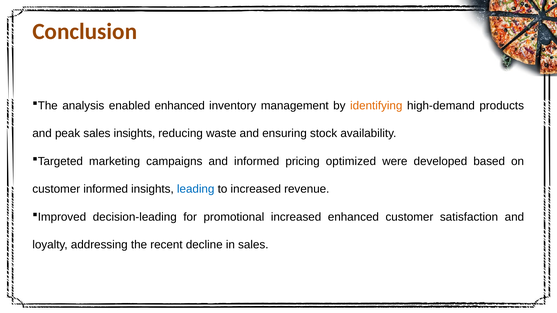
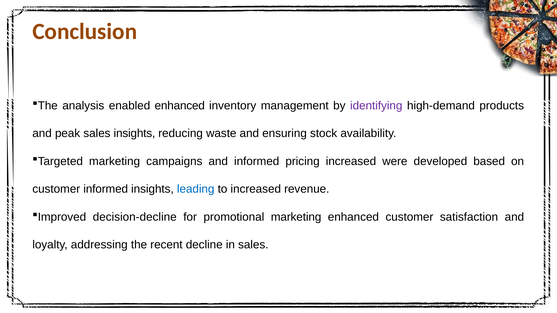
identifying colour: orange -> purple (376, 106)
pricing optimized: optimized -> increased (351, 162)
decision-leading: decision-leading -> decision-decline (135, 217)
promotional increased: increased -> marketing (296, 217)
